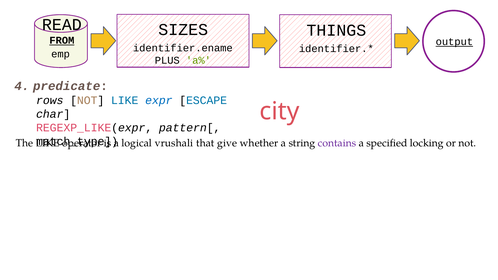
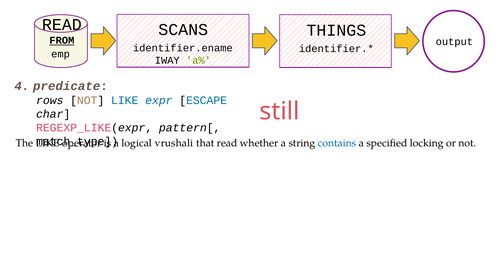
SIZES: SIZES -> SCANS (183, 30)
output underline: present -> none (454, 42)
PLUS: PLUS -> IWAY (167, 60)
city: city -> still (280, 111)
that give: give -> read (227, 143)
contains colour: purple -> blue (337, 143)
